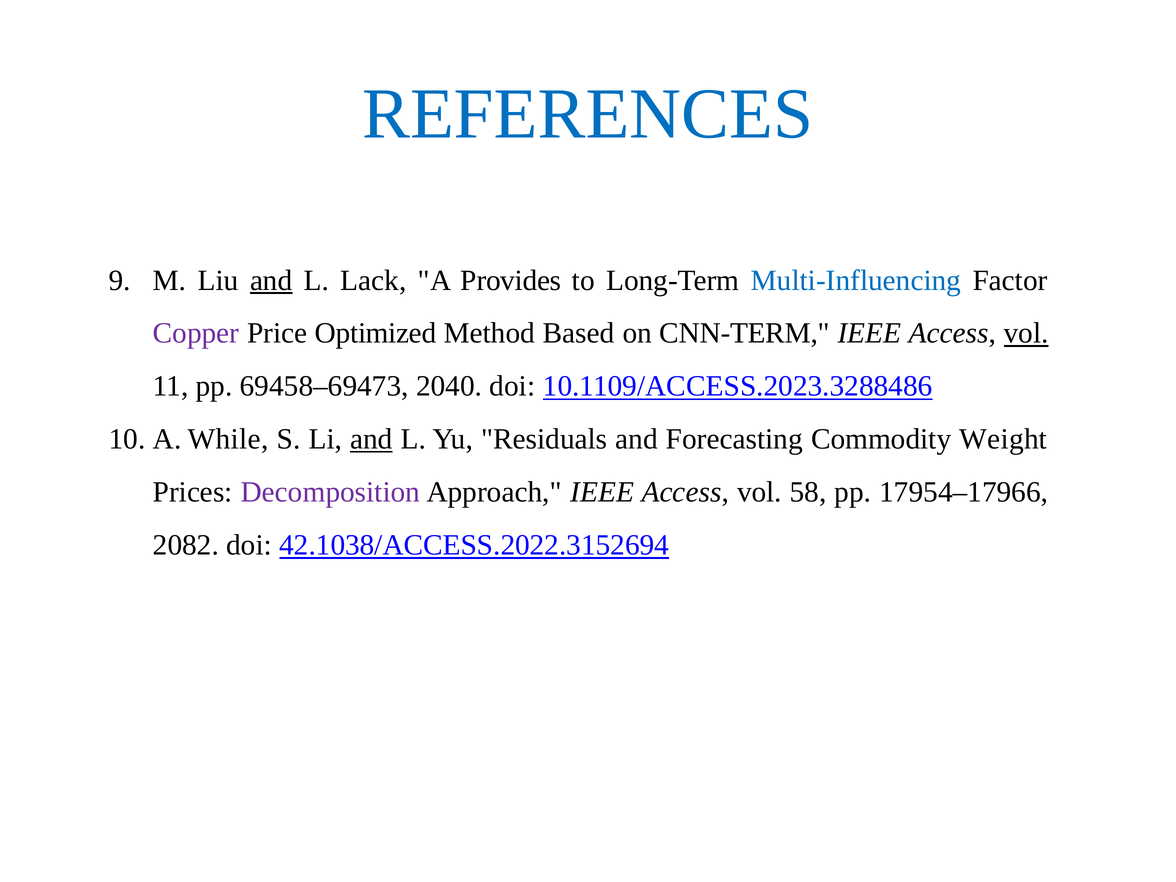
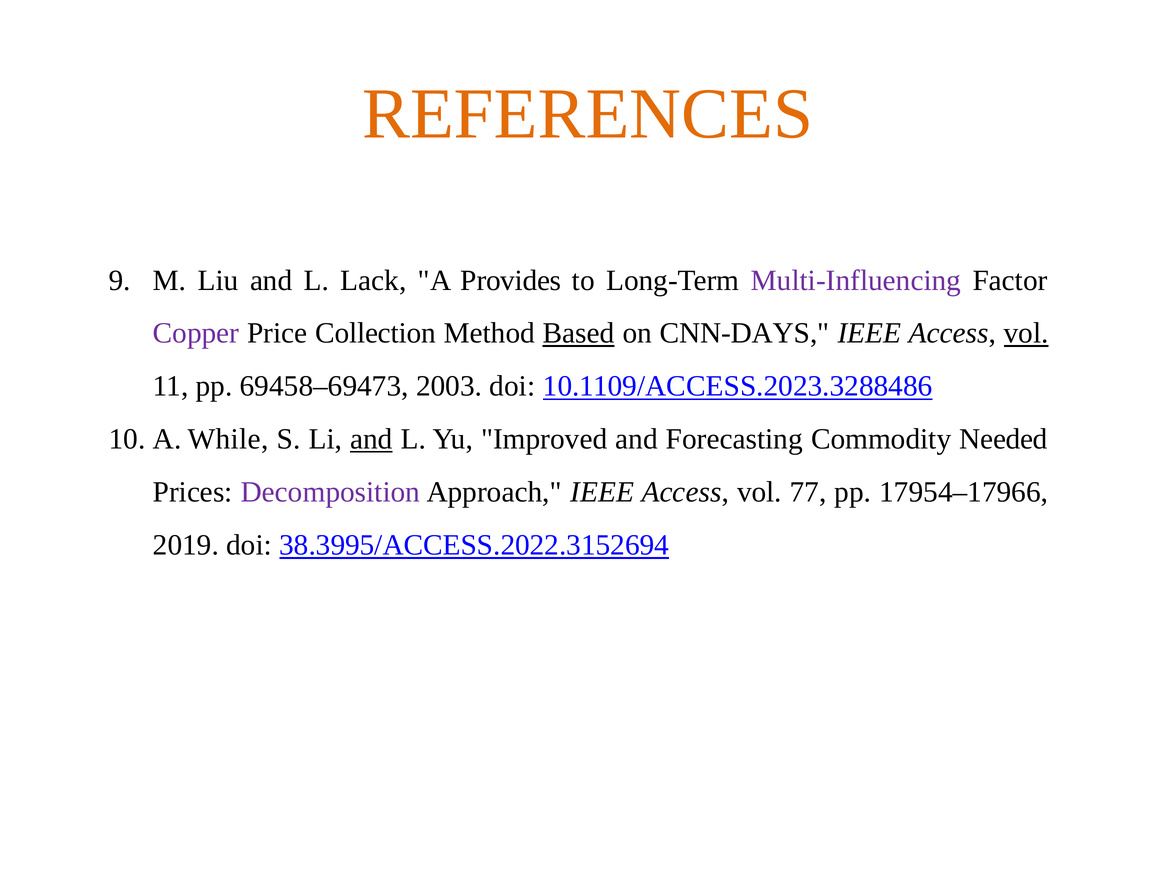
REFERENCES colour: blue -> orange (588, 114)
and underline: present -> none (271, 280)
Multi-Influencing colour: blue -> purple (856, 280)
Optimized: Optimized -> Collection (376, 333)
Based underline: none -> present (579, 333)
CNN-TERM: CNN-TERM -> CNN-DAYS (744, 333)
2040: 2040 -> 2003 (449, 386)
Residuals: Residuals -> Improved (544, 439)
Weight: Weight -> Needed (1004, 439)
58: 58 -> 77 (808, 492)
2082: 2082 -> 2019 (186, 545)
42.1038/ACCESS.2022.3152694: 42.1038/ACCESS.2022.3152694 -> 38.3995/ACCESS.2022.3152694 (474, 545)
